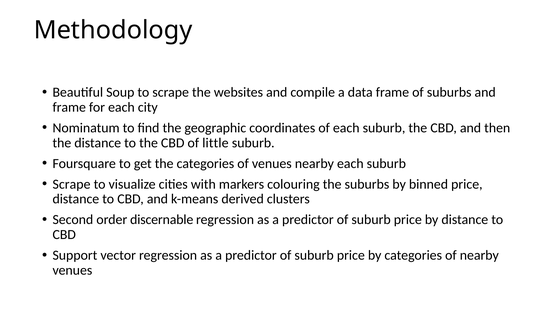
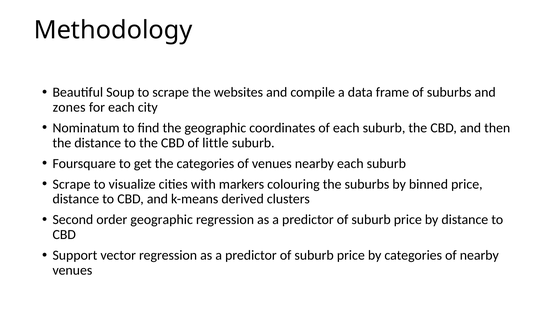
frame: frame -> zones (69, 107)
order discernable: discernable -> geographic (162, 220)
